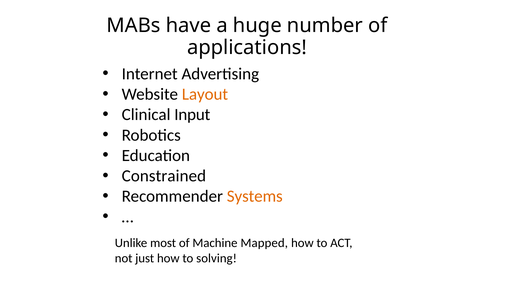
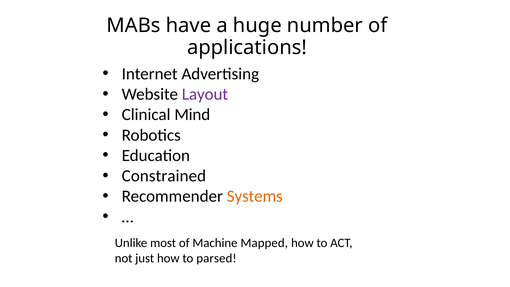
Layout colour: orange -> purple (205, 94)
Input: Input -> Mind (192, 115)
solving: solving -> parsed (216, 258)
